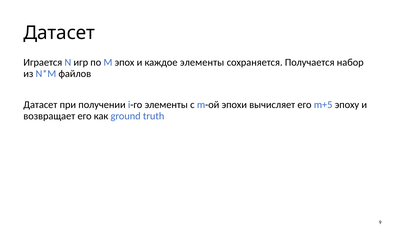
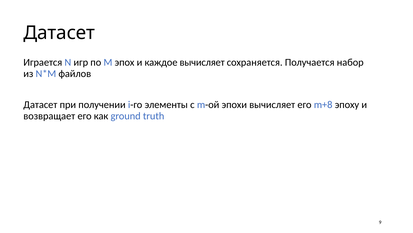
каждое элементы: элементы -> вычисляет (202, 62)
m+5: m+5 -> m+8 (323, 104)
